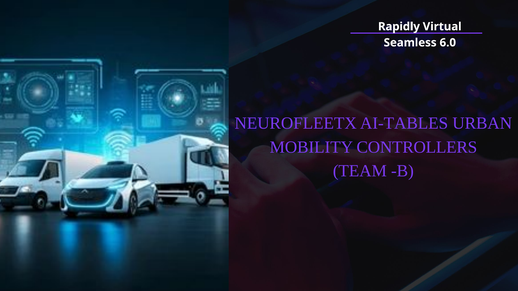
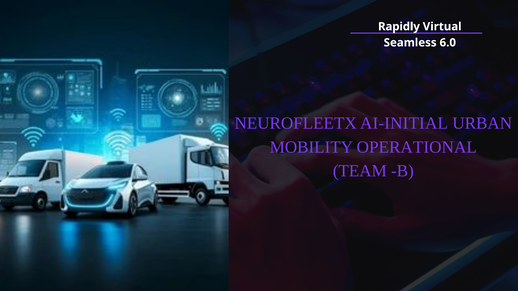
AI-TABLES: AI-TABLES -> AI-INITIAL (404, 123)
CONTROLLERS: CONTROLLERS -> OPERATIONAL (417, 147)
